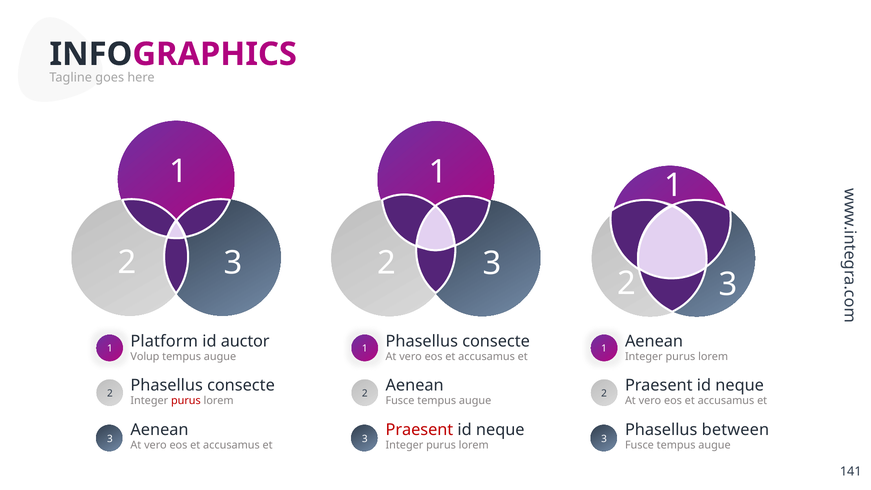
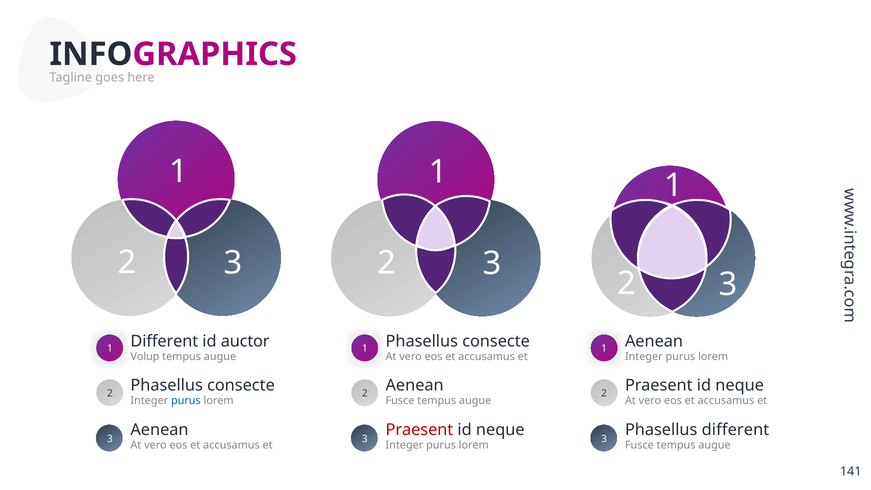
Platform: Platform -> Different (164, 341)
purus colour: red -> blue (186, 401)
Phasellus between: between -> different (735, 430)
